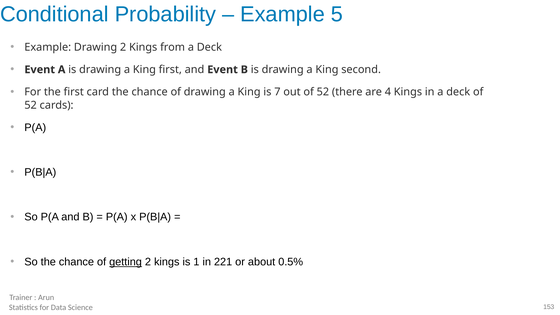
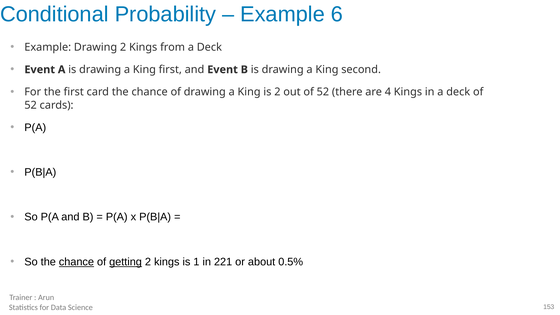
5: 5 -> 6 (337, 14)
is 7: 7 -> 2 (277, 92)
chance underline: none -> present (76, 262)
